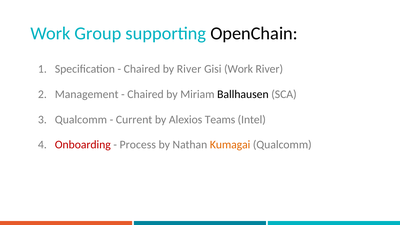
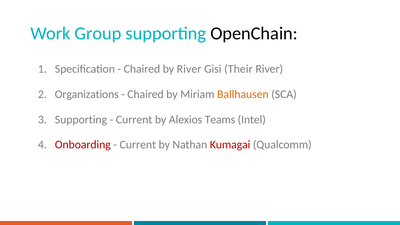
Gisi Work: Work -> Their (238, 69)
Management: Management -> Organizations (87, 94)
Ballhausen colour: black -> orange (243, 94)
Qualcomm: Qualcomm -> Supporting (81, 120)
Process: Process -> Current (138, 145)
Kumagai colour: orange -> red (230, 145)
